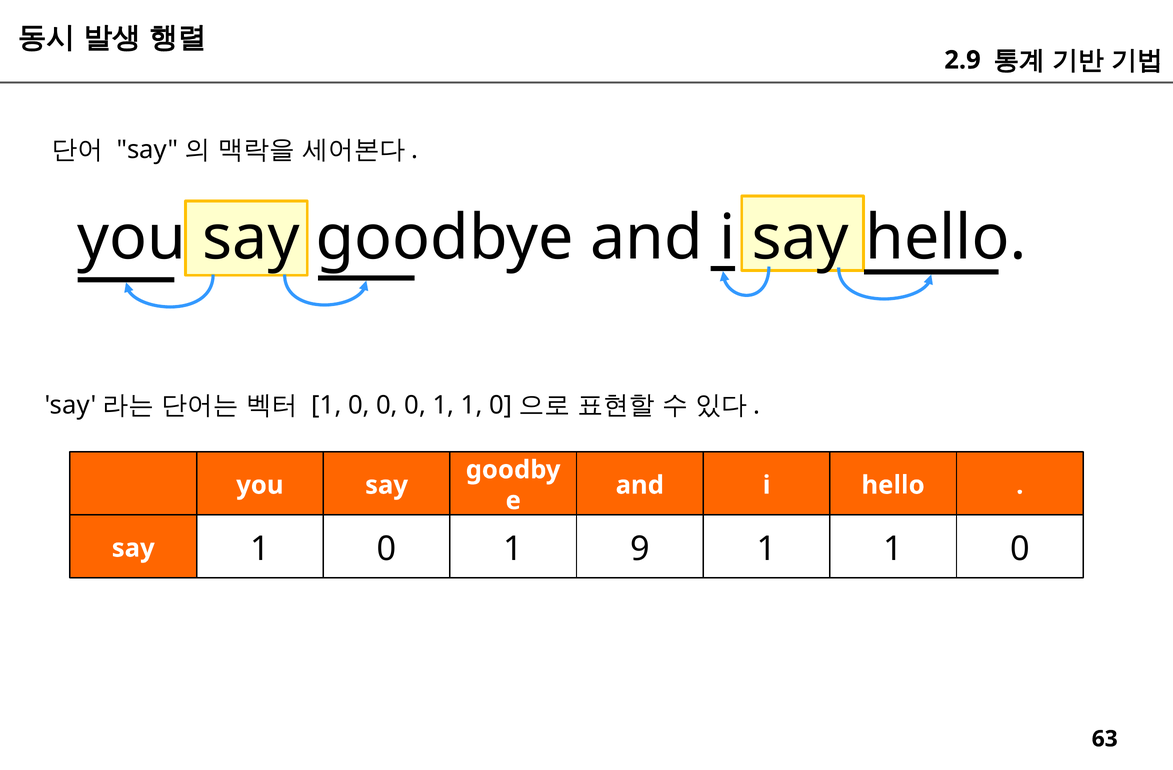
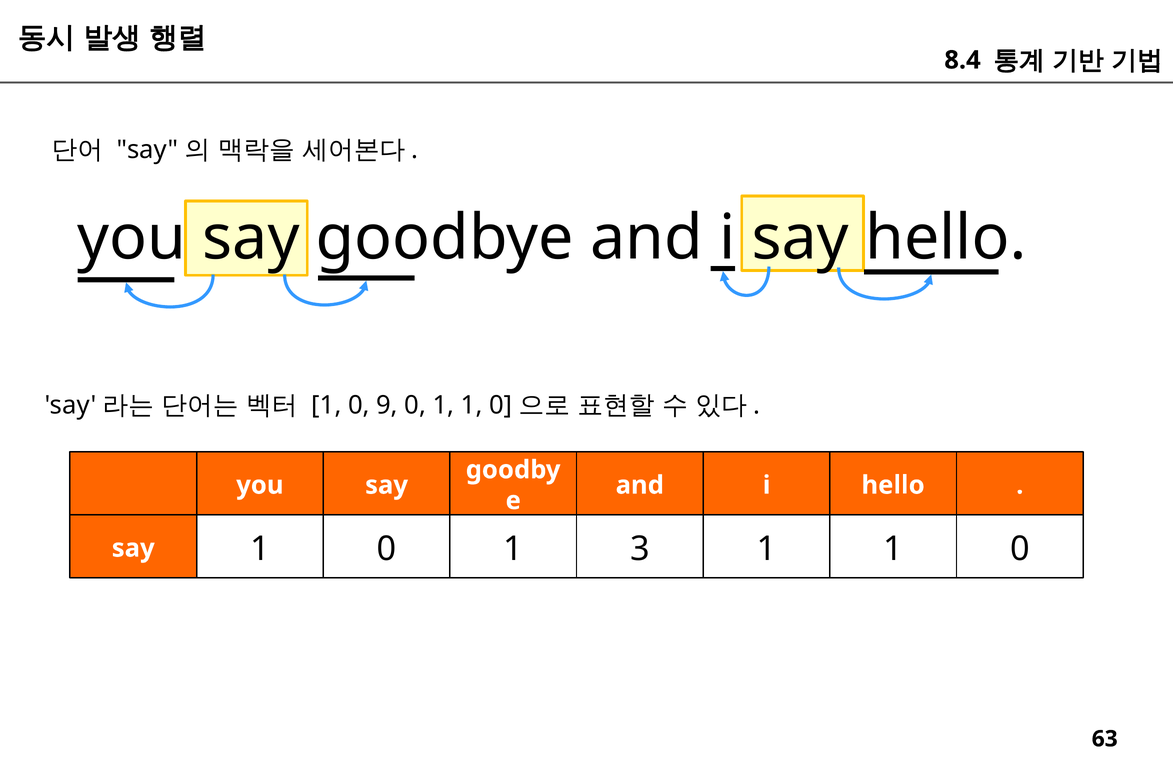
2.9: 2.9 -> 8.4 (962, 60)
1 0 0: 0 -> 9 (387, 406)
9: 9 -> 3 (640, 549)
